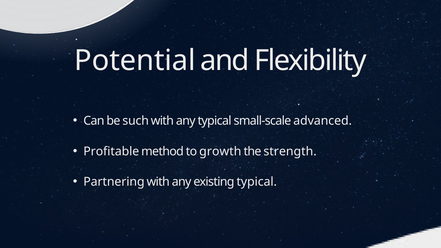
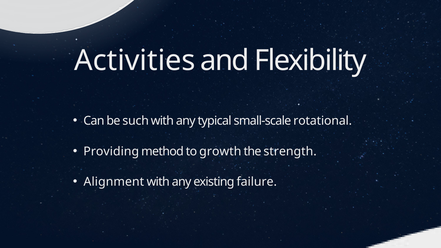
Potential: Potential -> Activities (135, 61)
advanced: advanced -> rotational (323, 121)
Profitable: Profitable -> Providing (111, 151)
Partnering: Partnering -> Alignment (114, 182)
existing typical: typical -> failure (257, 182)
